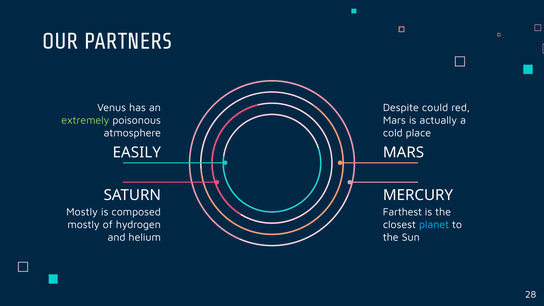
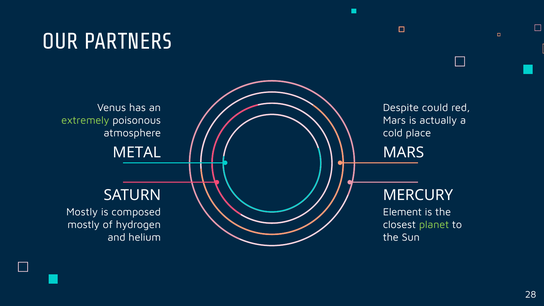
EASILY: EASILY -> METAL (137, 152)
Farthest: Farthest -> Element (402, 212)
planet colour: light blue -> light green (434, 225)
